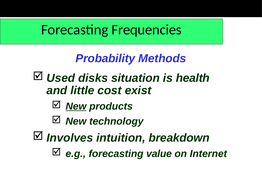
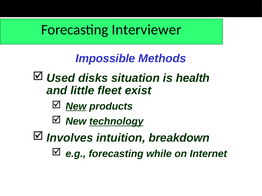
Frequencies: Frequencies -> Interviewer (146, 30)
Probability: Probability -> Impossible (105, 59)
cost: cost -> fleet (110, 91)
technology underline: none -> present (116, 122)
value: value -> while (159, 154)
